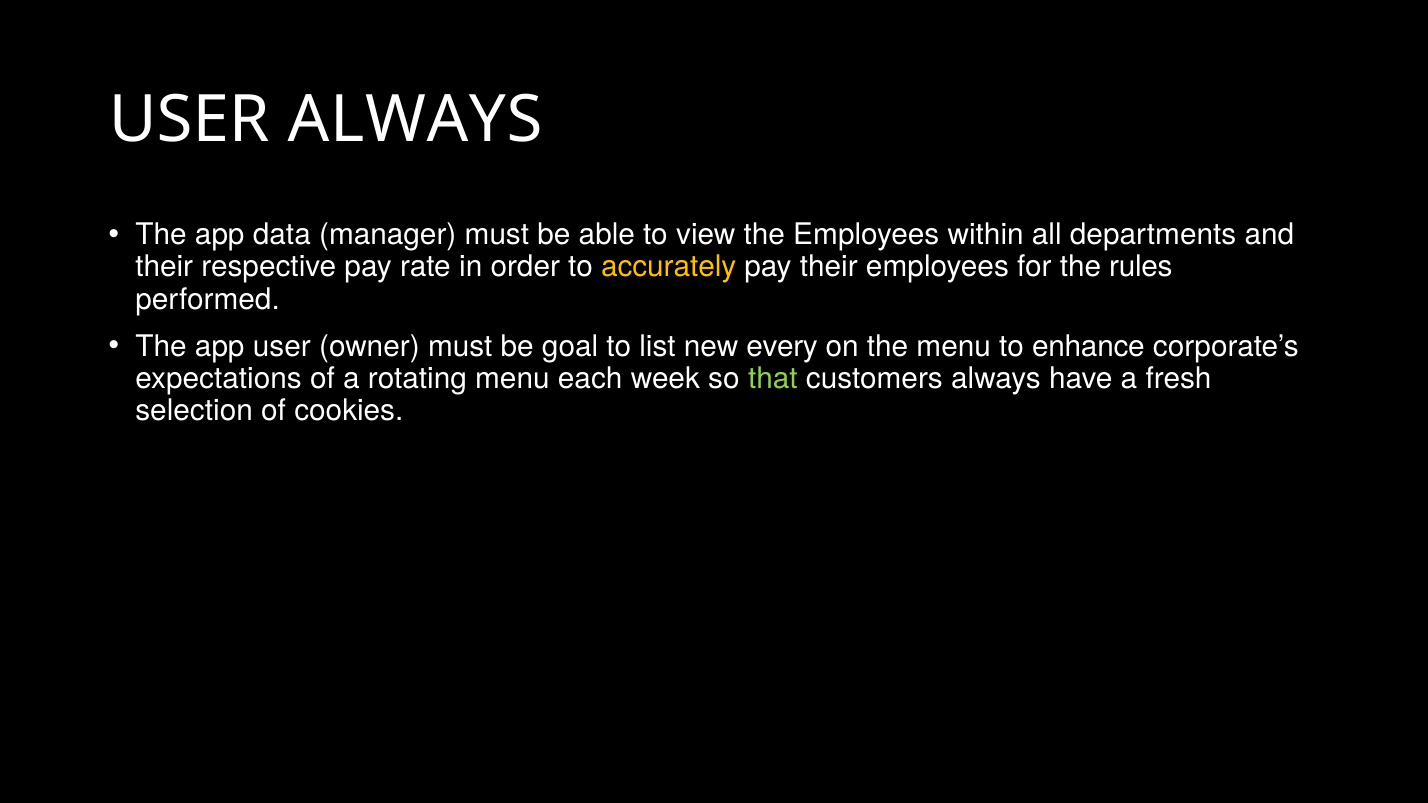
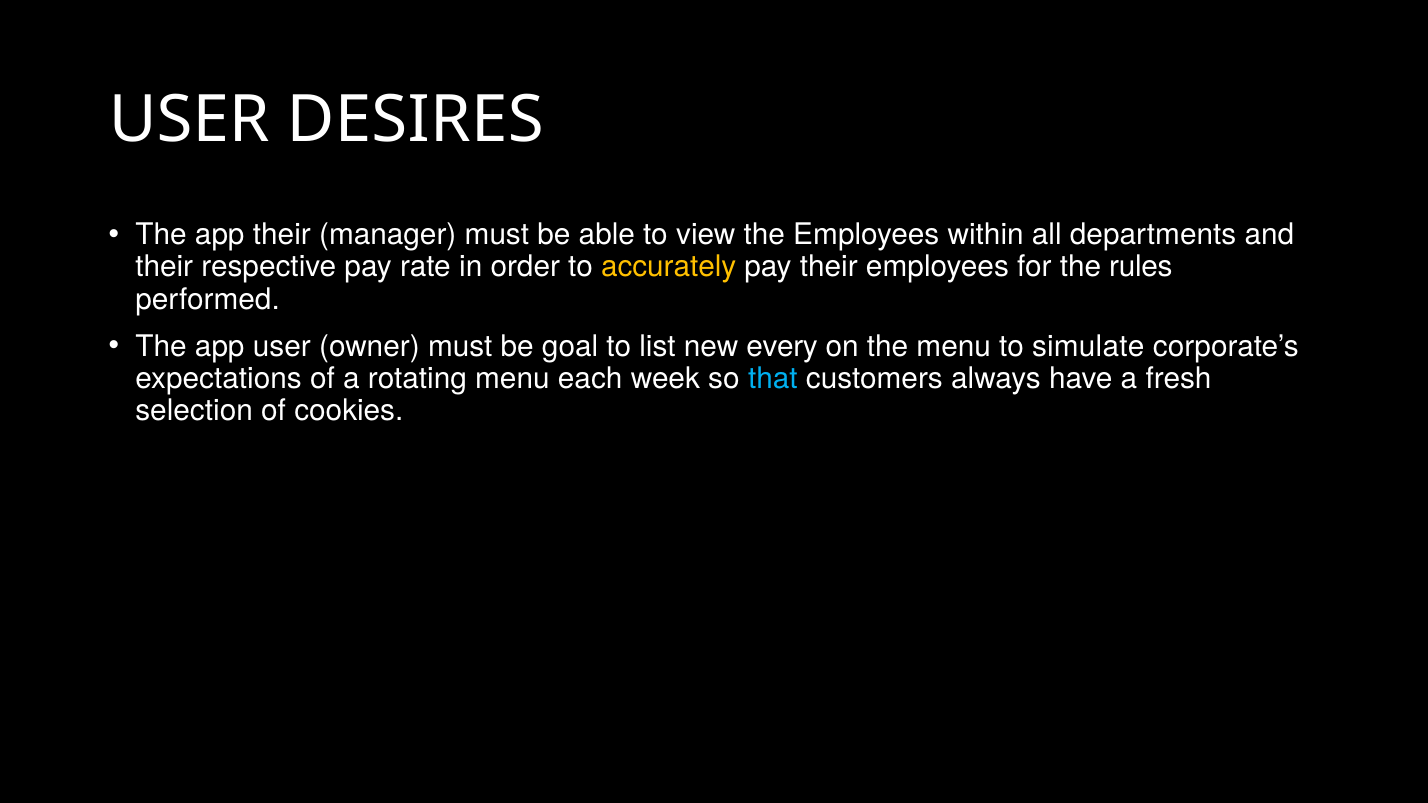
USER ALWAYS: ALWAYS -> DESIRES (415, 120)
app data: data -> their (282, 235)
enhance: enhance -> simulate (1088, 346)
that colour: light green -> light blue (773, 379)
